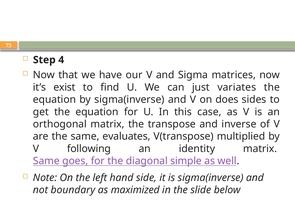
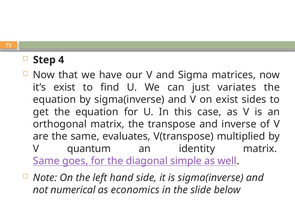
on does: does -> exist (227, 100)
following: following -> quantum (89, 149)
boundary: boundary -> numerical (73, 190)
maximized: maximized -> economics (135, 190)
